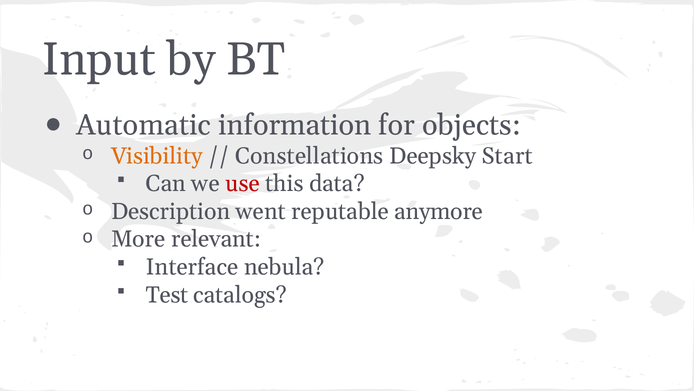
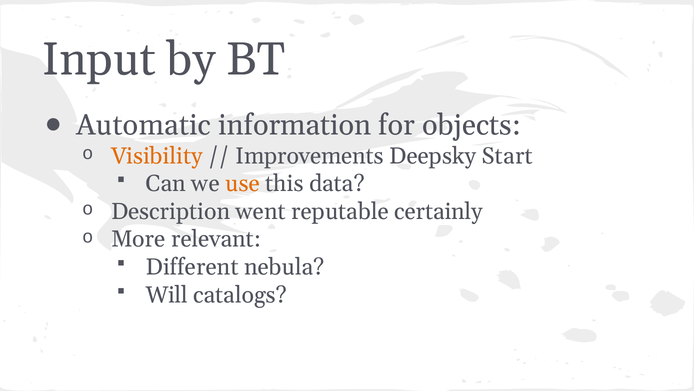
Constellations: Constellations -> Improvements (310, 156)
use colour: red -> orange (242, 183)
anymore: anymore -> certainly (439, 211)
Interface: Interface -> Different (192, 267)
Test: Test -> Will (167, 294)
